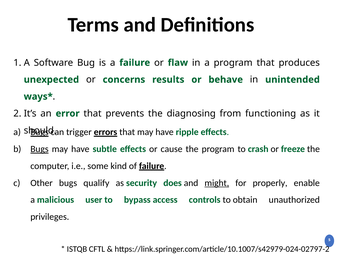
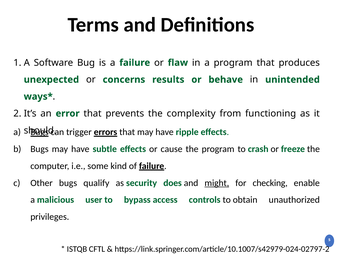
diagnosing: diagnosing -> complexity (191, 114)
Bugs underline: present -> none (39, 149)
properly: properly -> checking (270, 183)
